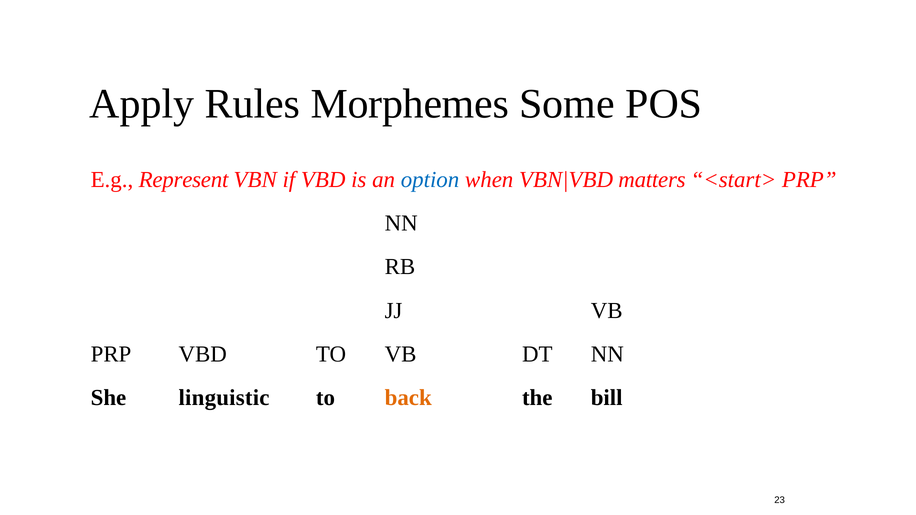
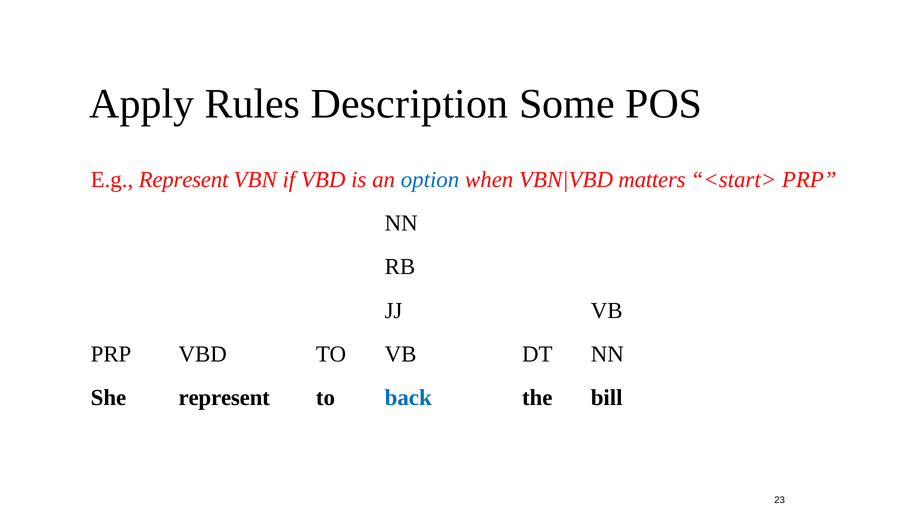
Morphemes: Morphemes -> Description (410, 104)
She linguistic: linguistic -> represent (224, 398)
back colour: orange -> blue (408, 398)
